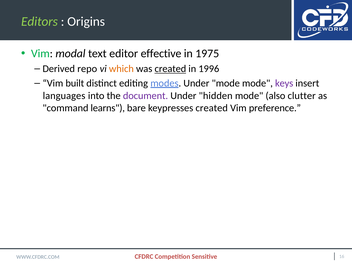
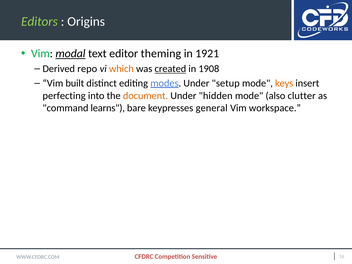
modal underline: none -> present (70, 54)
effective: effective -> theming (161, 54)
1975: 1975 -> 1921 (207, 54)
1996: 1996 -> 1908 (209, 69)
Under mode: mode -> setup (226, 83)
keys colour: purple -> orange (284, 83)
languages: languages -> perfecting (64, 96)
document colour: purple -> orange (146, 96)
keypresses created: created -> general (212, 108)
preference: preference -> workspace (275, 108)
